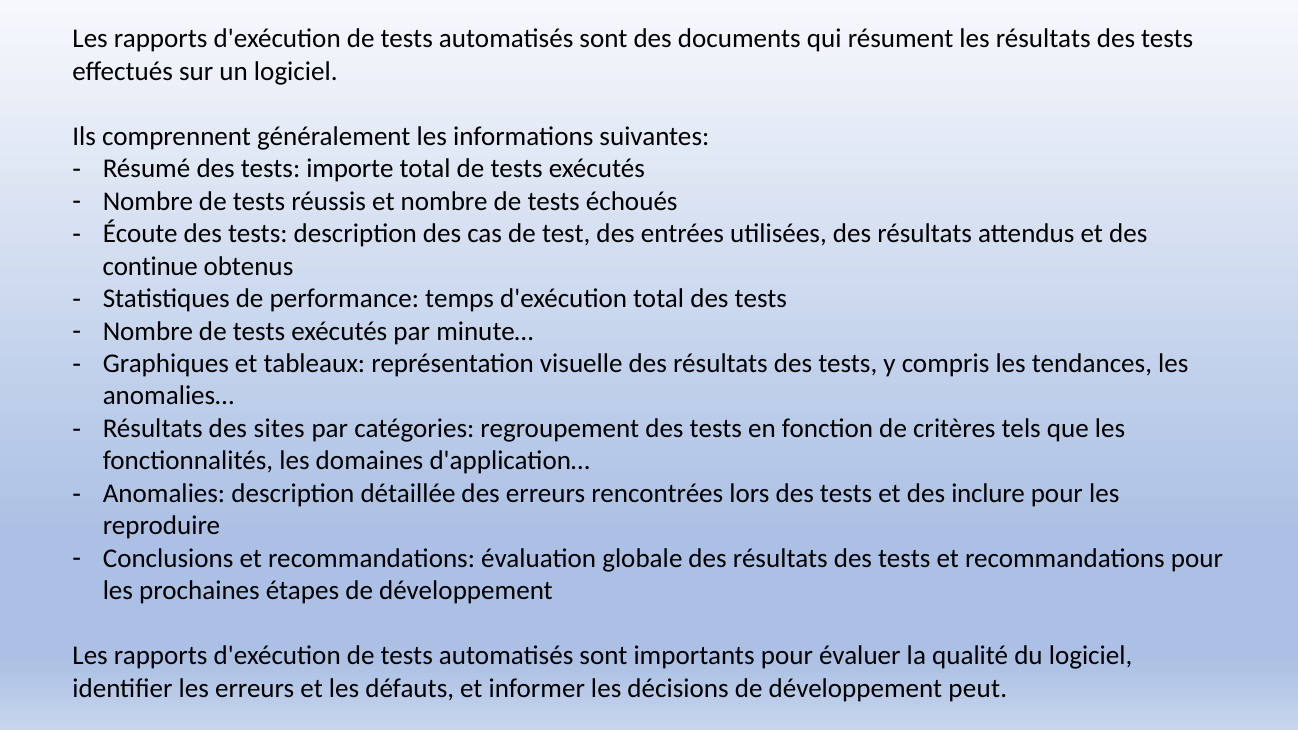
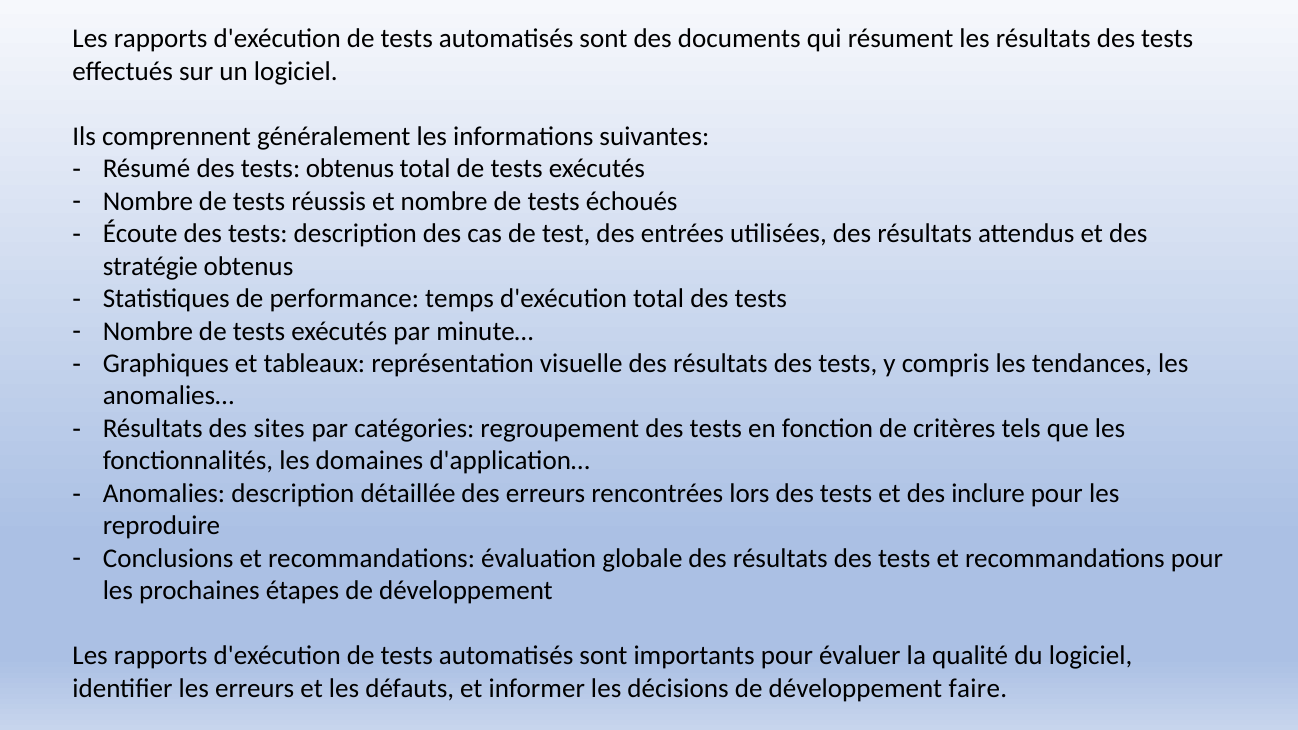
tests importe: importe -> obtenus (350, 169)
continue: continue -> stratégie (150, 266)
peut: peut -> faire (978, 688)
